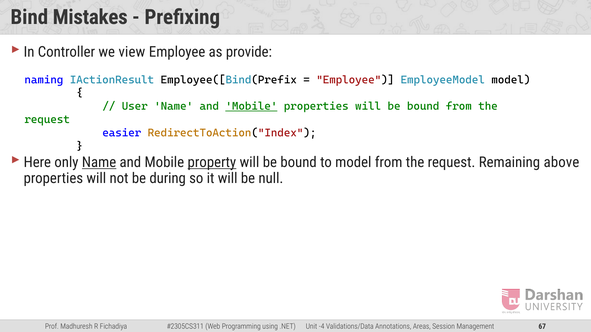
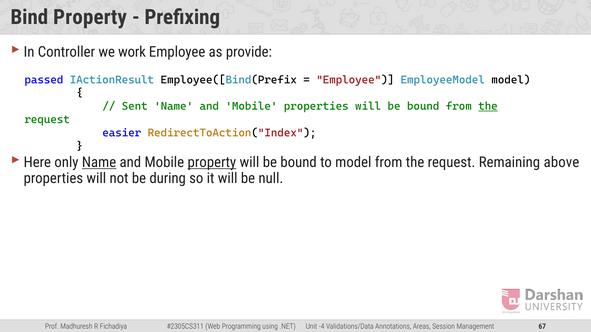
Bind Mistakes: Mistakes -> Property (90, 17)
view: view -> work (132, 52)
naming: naming -> passed (44, 80)
User: User -> Sent (135, 106)
Mobile underline: present -> none (251, 106)
the underline: none -> present (488, 106)
